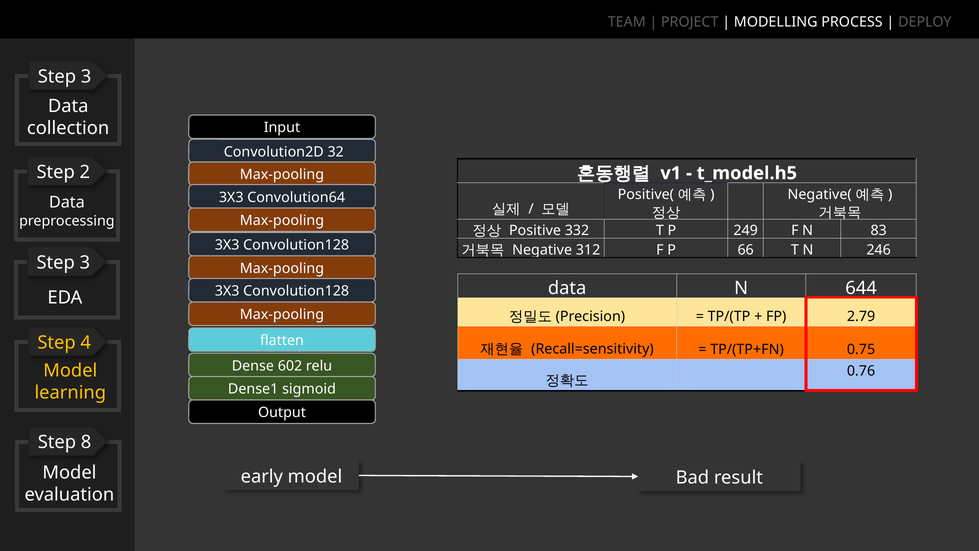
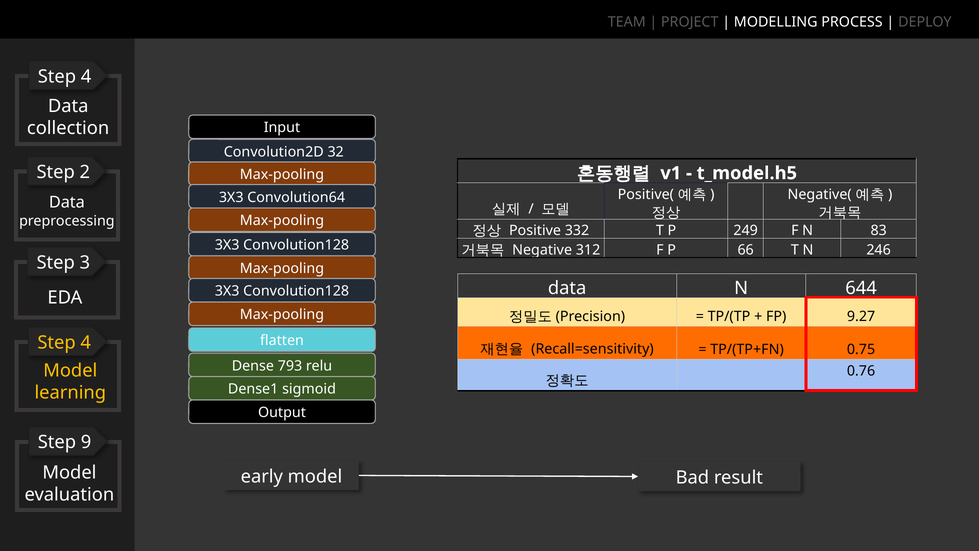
3: 3 -> 4 (86, 77)
2.79: 2.79 -> 9.27 (861, 316)
602: 602 -> 793 (290, 366)
8: 8 -> 9 (86, 442)
